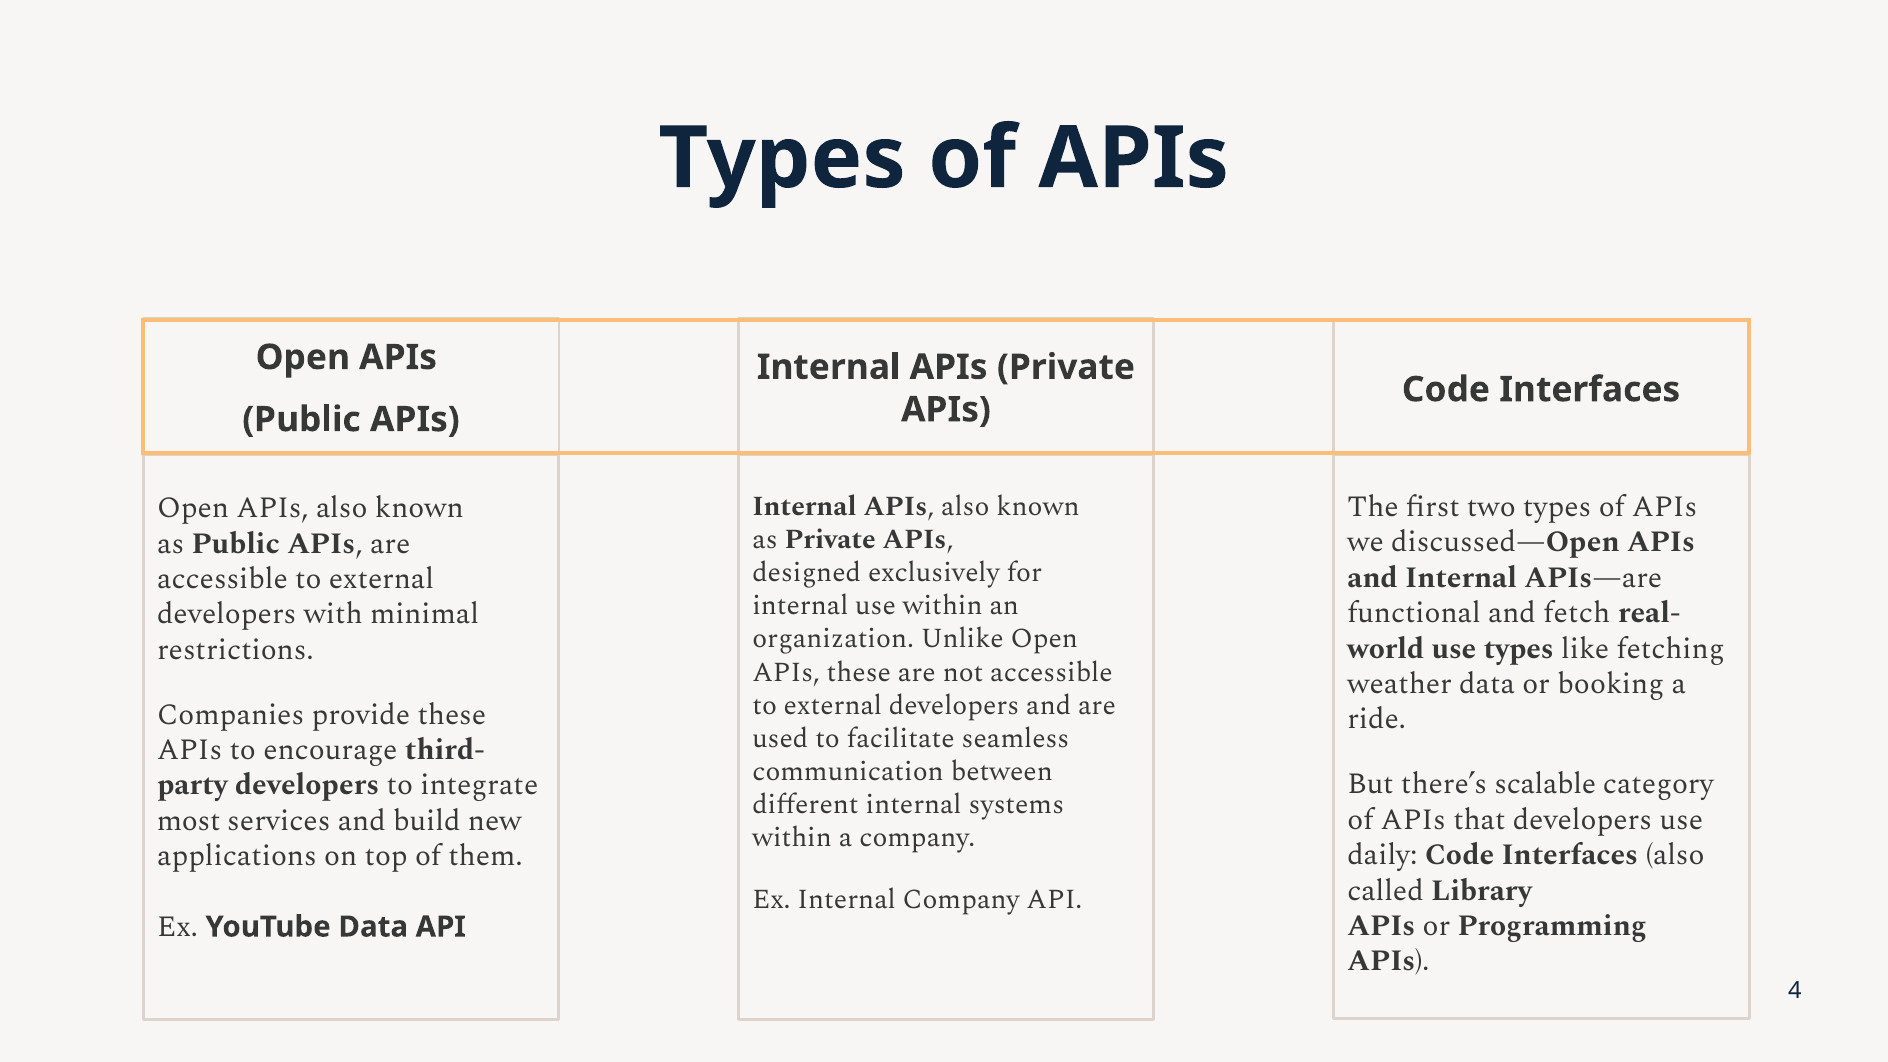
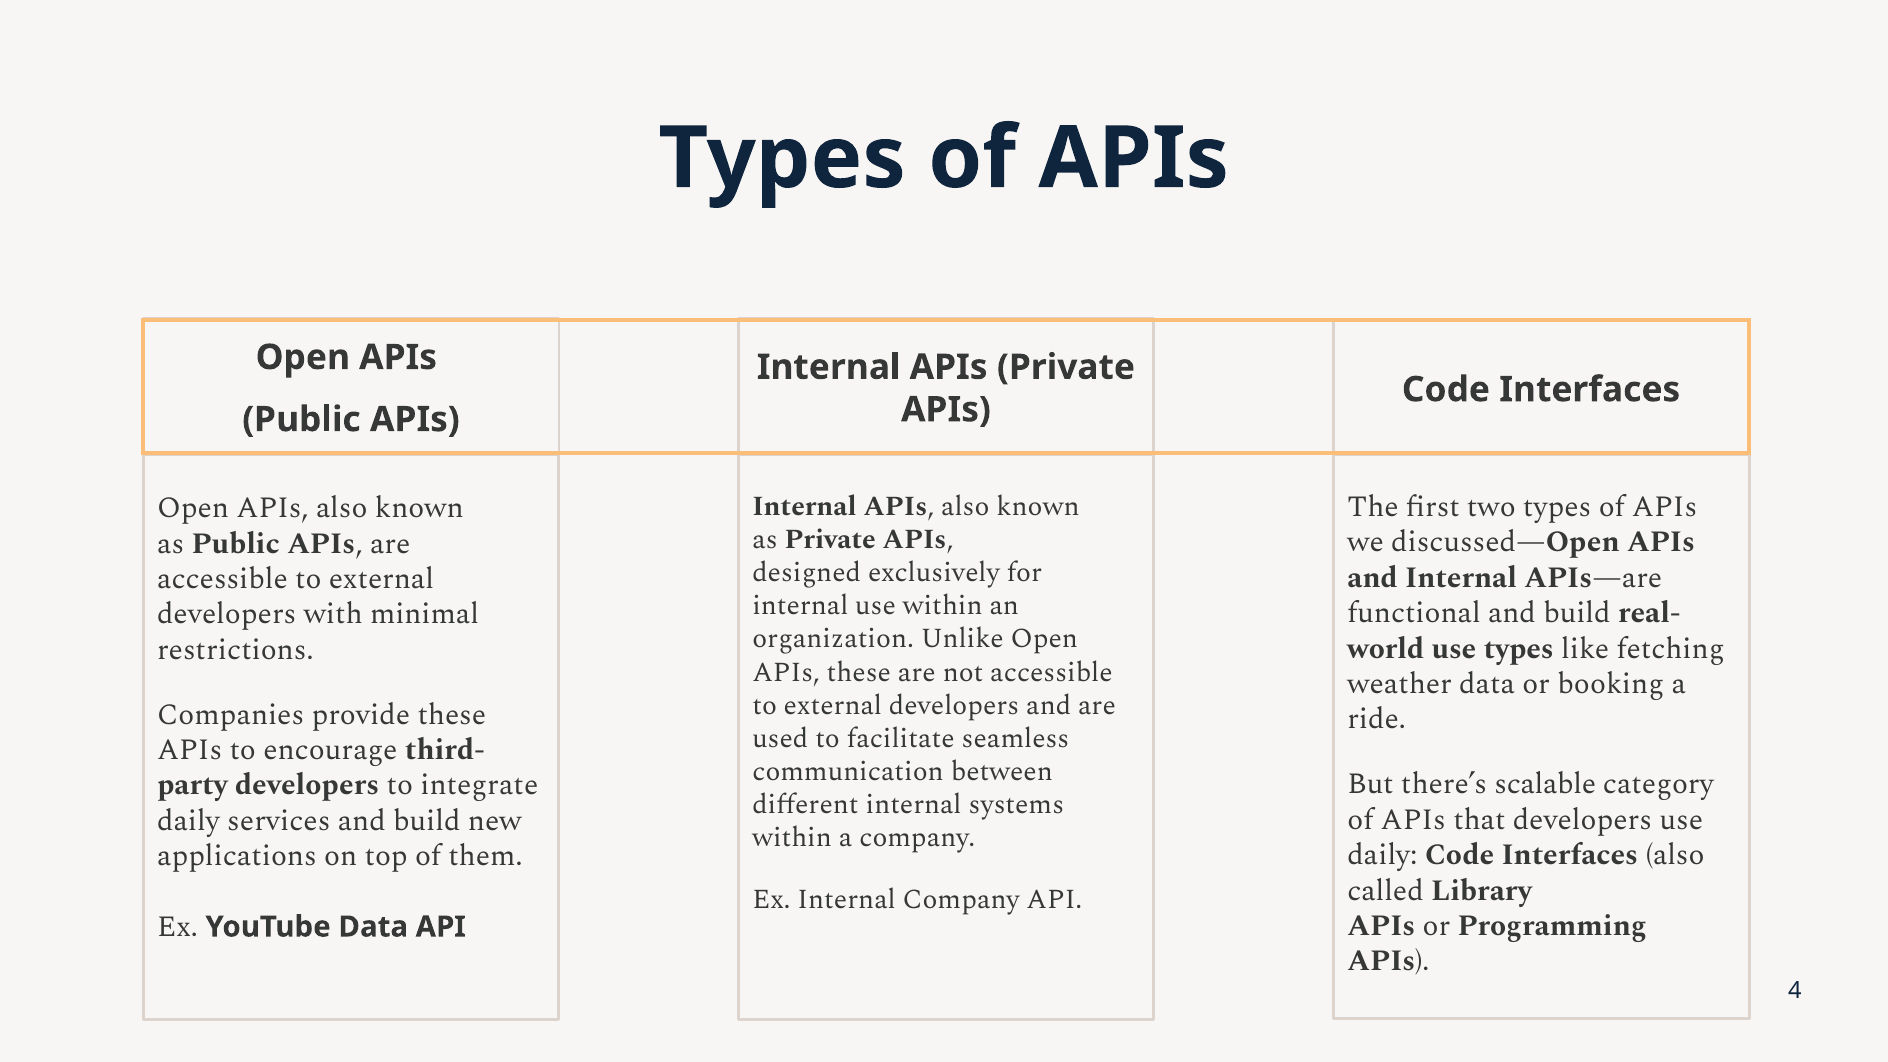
functional and fetch: fetch -> build (1577, 613)
most: most -> daily (189, 821)
